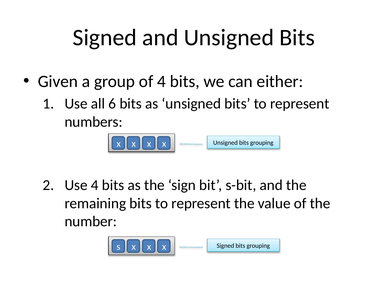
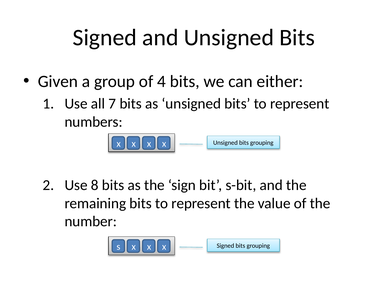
6: 6 -> 7 (112, 104)
Use 4: 4 -> 8 (95, 185)
